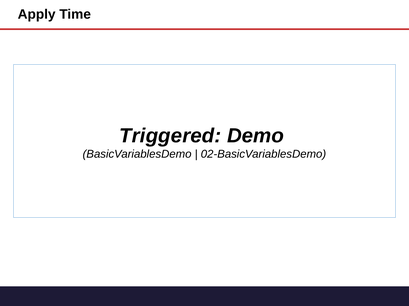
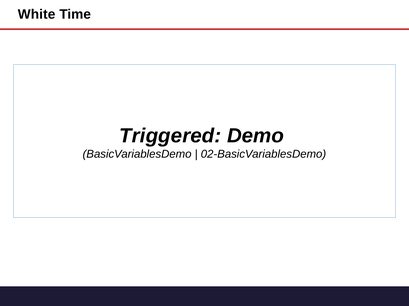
Apply: Apply -> White (37, 15)
